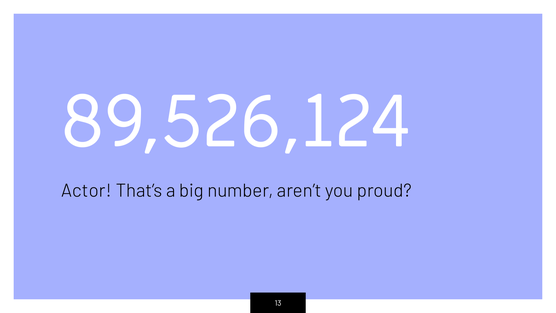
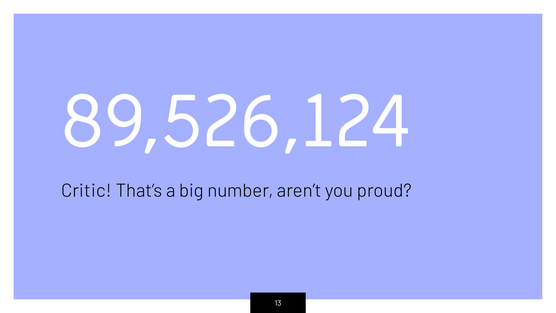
Actor: Actor -> Critic (86, 191)
